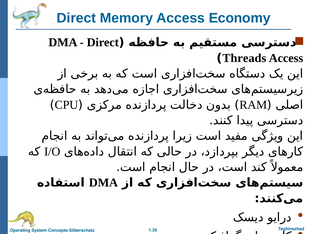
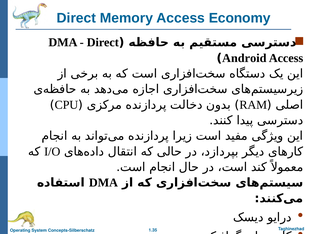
Threads: Threads -> Android (244, 58)
